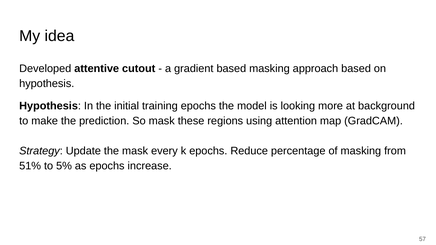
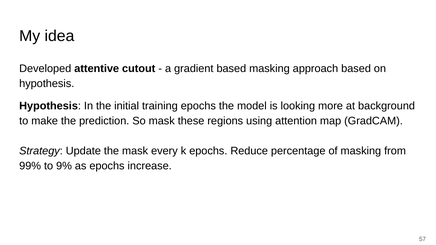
51%: 51% -> 99% (30, 166)
5%: 5% -> 9% (64, 166)
